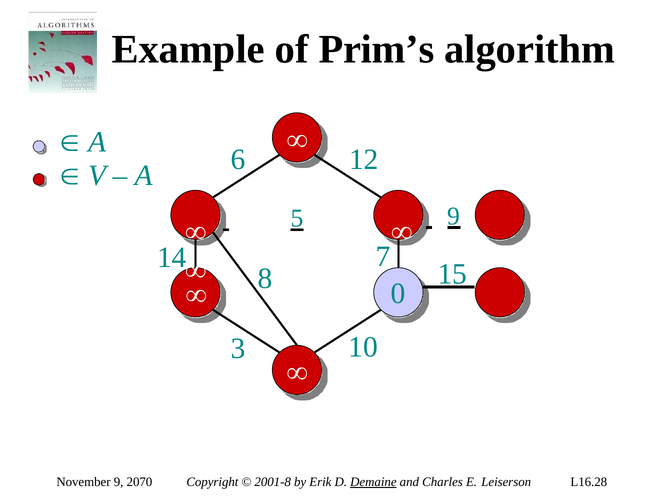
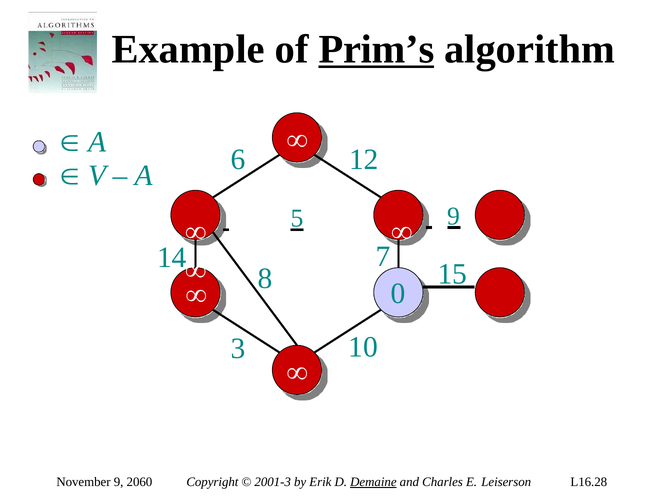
Prim’s underline: none -> present (376, 49)
2070: 2070 -> 2060 (139, 482)
2001-8: 2001-8 -> 2001-3 (273, 482)
